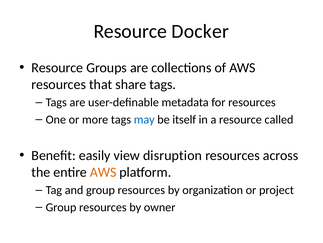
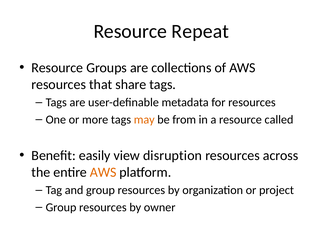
Docker: Docker -> Repeat (200, 31)
may colour: blue -> orange (144, 119)
itself: itself -> from (184, 119)
